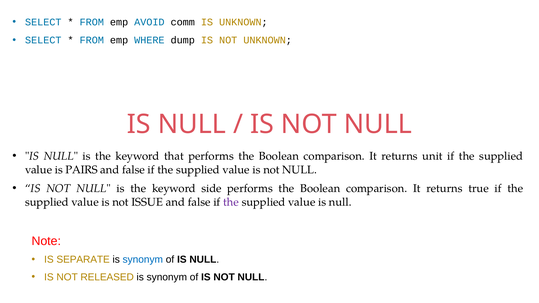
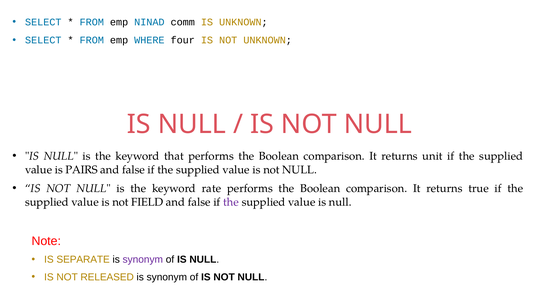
AVOID: AVOID -> NINAD (149, 22)
dump: dump -> four (183, 40)
side: side -> rate (211, 189)
ISSUE: ISSUE -> FIELD (147, 202)
synonym colour: blue -> purple (143, 260)
